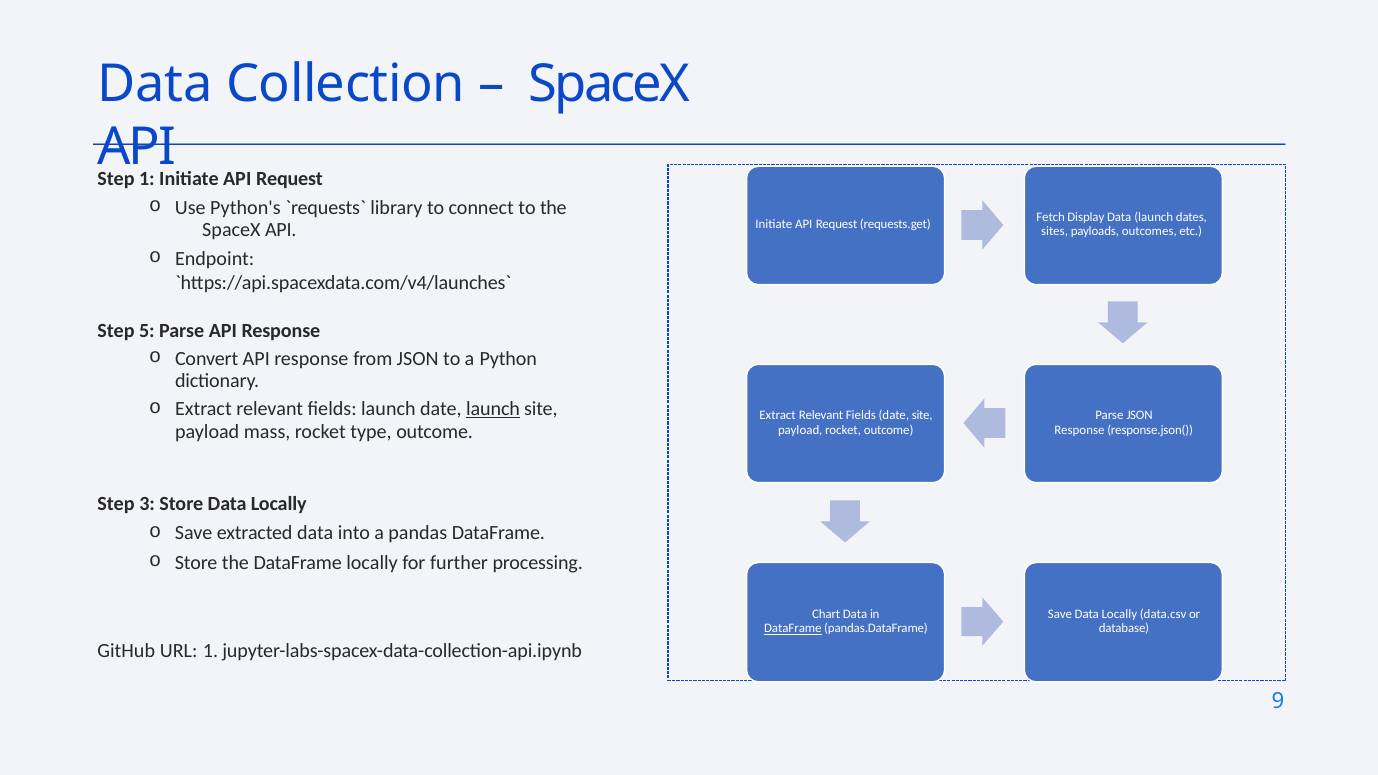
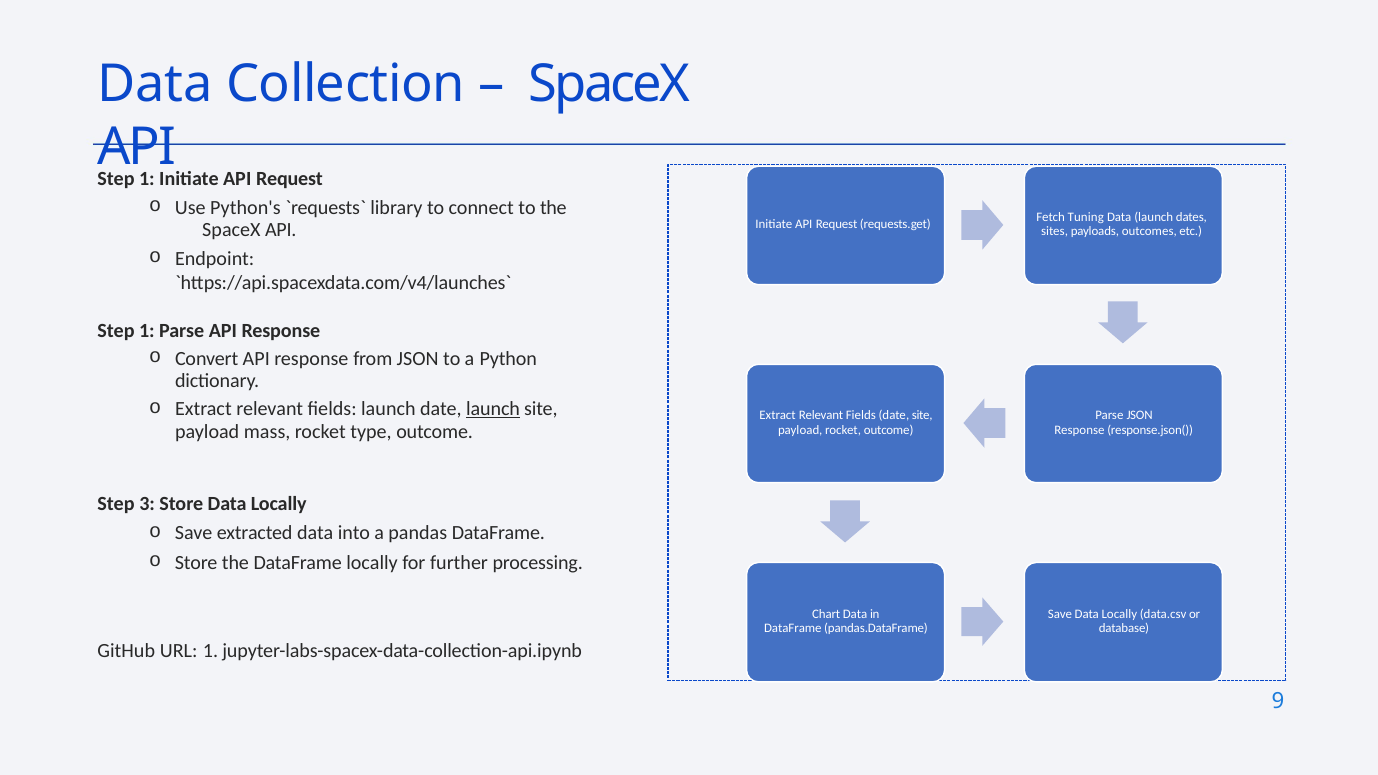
Display: Display -> Tuning (1086, 218)
5: 5 -> 1 (147, 331)
DataFrame underline: present -> none (793, 629)
